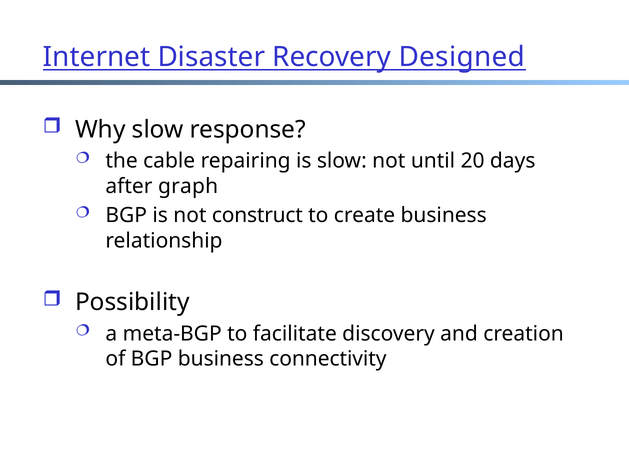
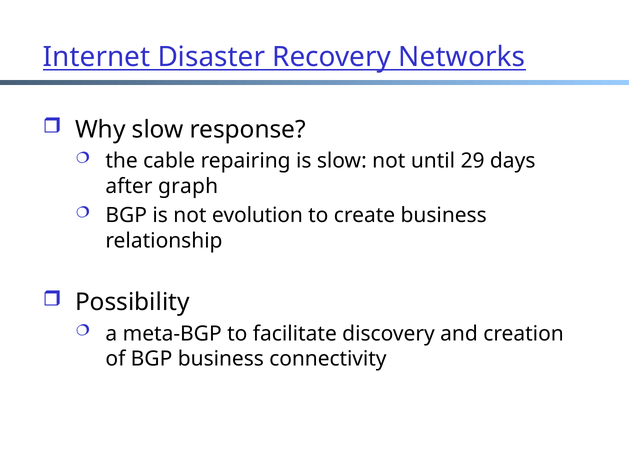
Designed: Designed -> Networks (462, 57)
20: 20 -> 29 (473, 161)
construct: construct -> evolution (257, 215)
